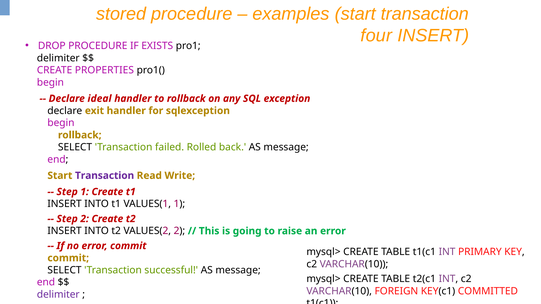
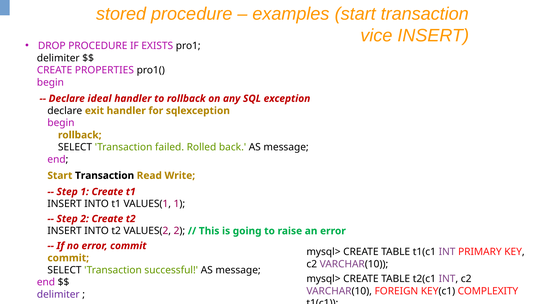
four: four -> vice (376, 36)
Transaction colour: purple -> black (105, 176)
COMMITTED: COMMITTED -> COMPLEXITY (488, 291)
